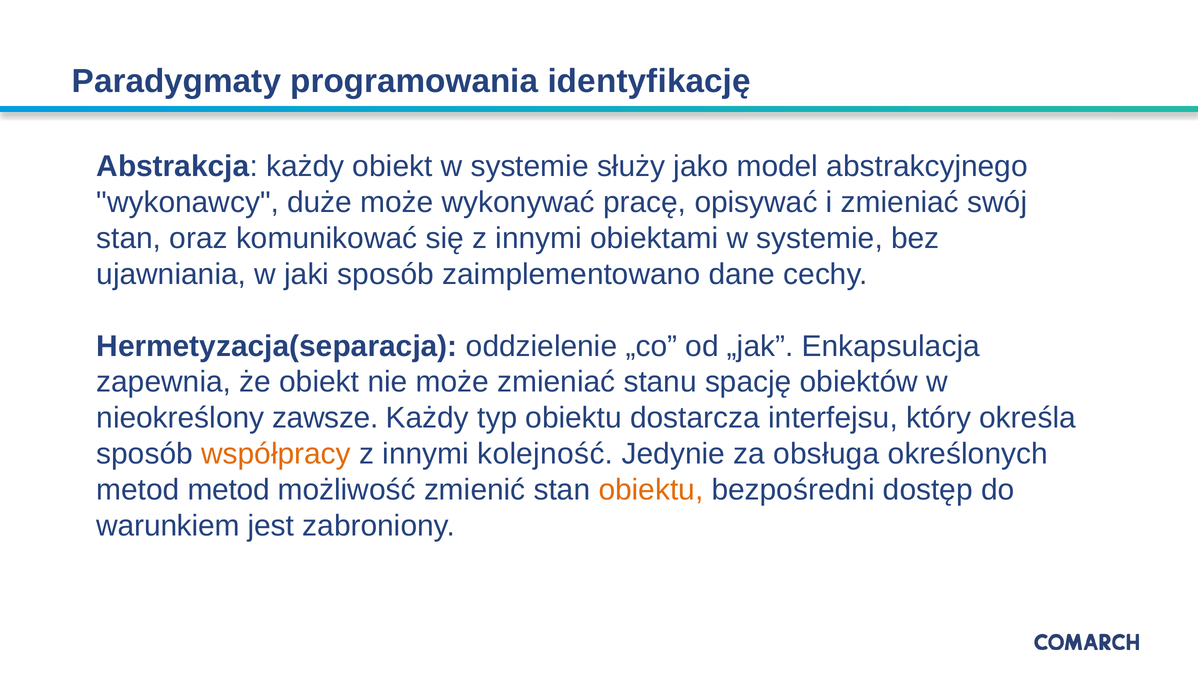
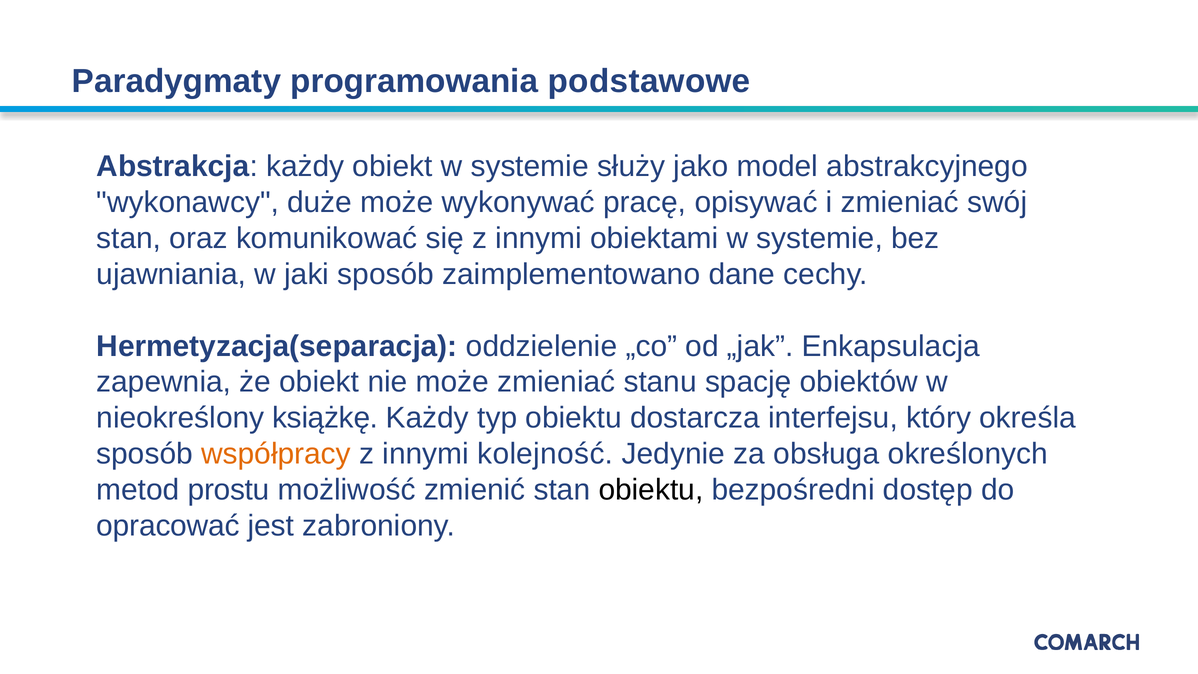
identyfikację: identyfikację -> podstawowe (649, 81)
zawsze: zawsze -> książkę (325, 418)
metod metod: metod -> prostu (229, 490)
obiektu colour: orange -> black (651, 490)
warunkiem: warunkiem -> opracować (168, 526)
